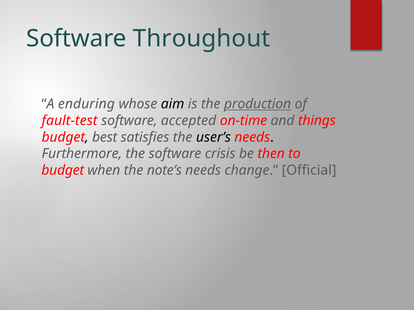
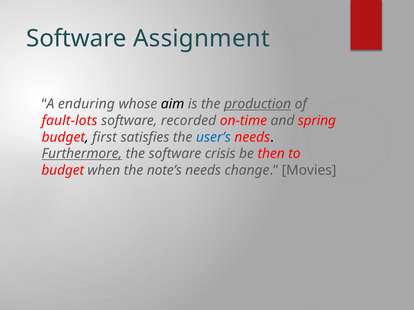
Throughout: Throughout -> Assignment (202, 39)
fault-test: fault-test -> fault-lots (70, 121)
accepted: accepted -> recorded (189, 121)
things: things -> spring (317, 121)
best: best -> first (105, 137)
user’s colour: black -> blue (213, 137)
Furthermore underline: none -> present (82, 154)
Official: Official -> Movies (309, 171)
